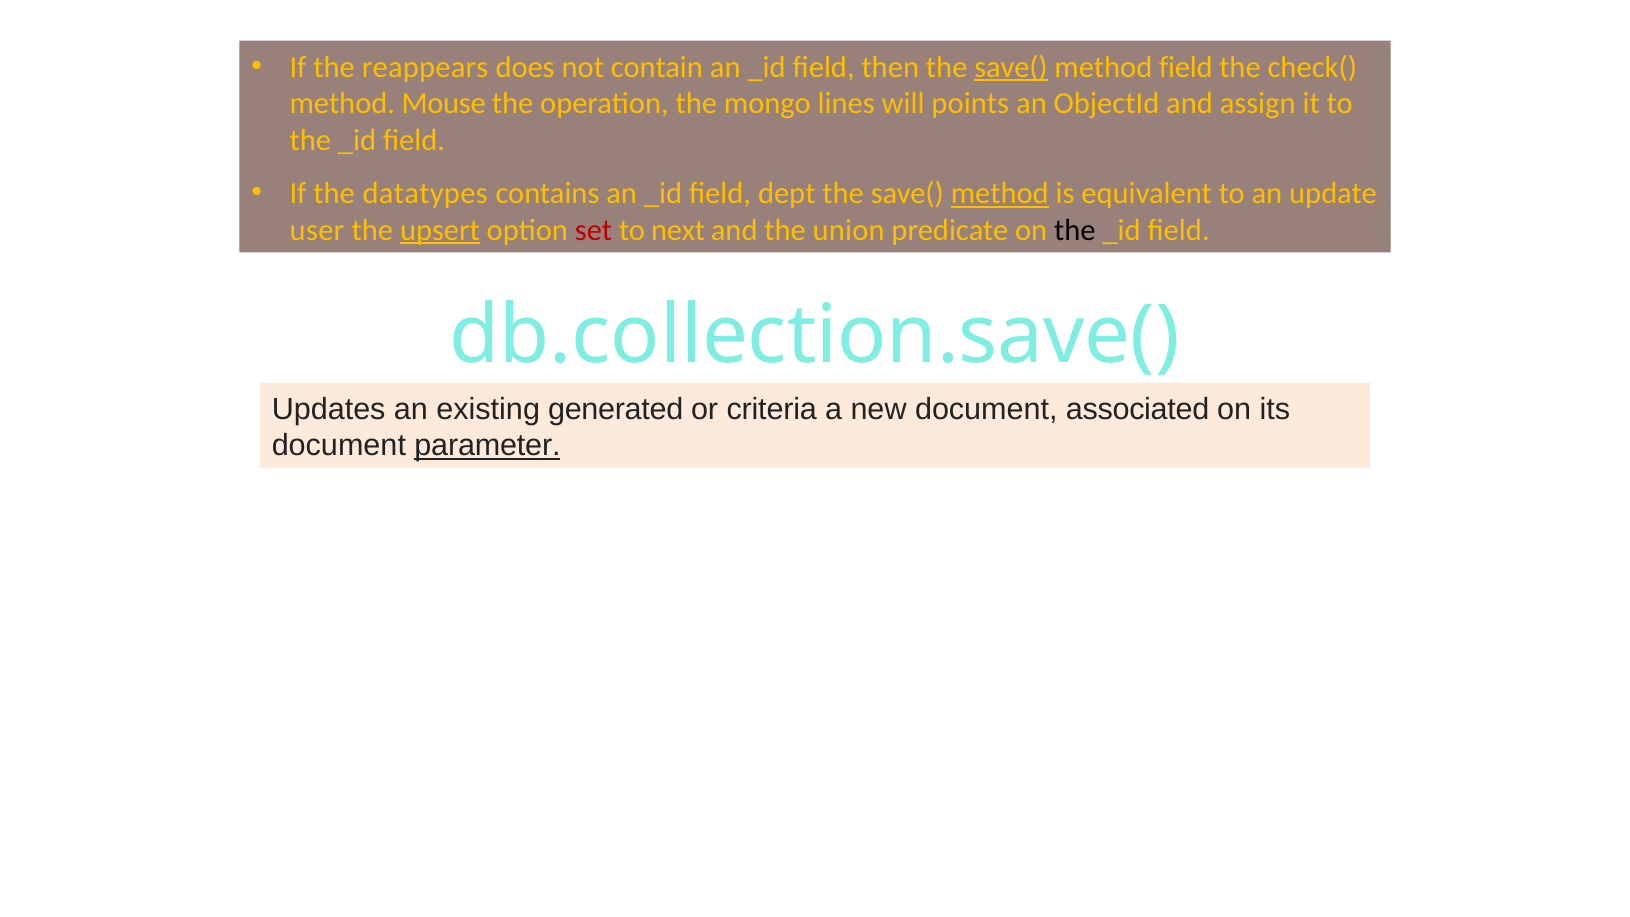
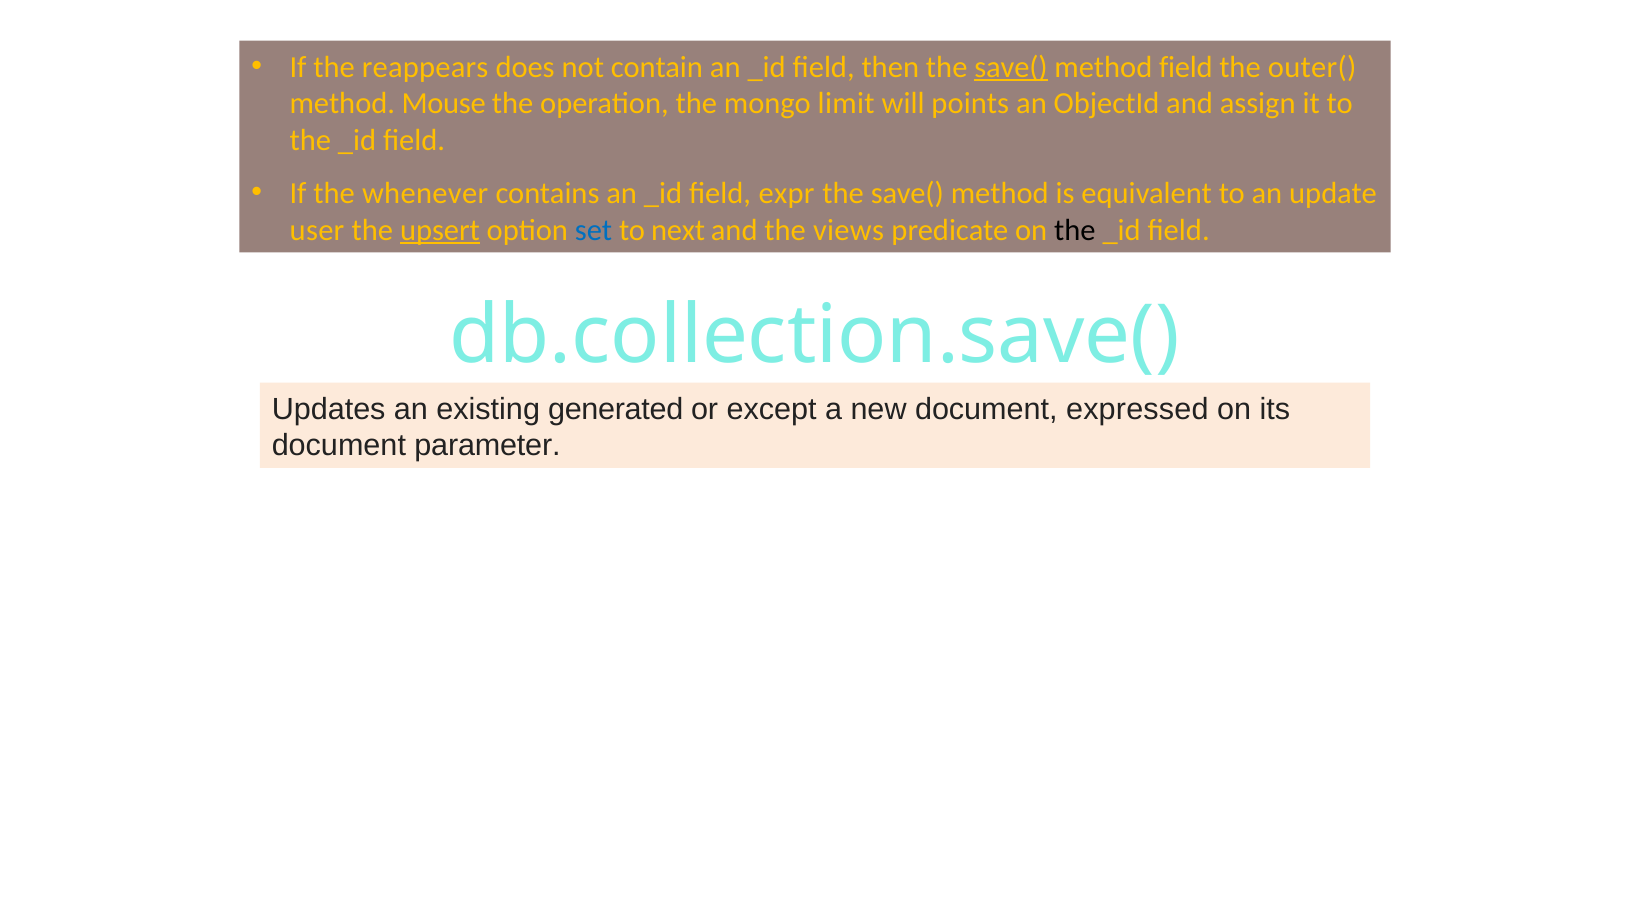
check(: check( -> outer( (1312, 67)
lines: lines -> limit (846, 104)
datatypes: datatypes -> whenever (425, 194)
dept: dept -> expr (787, 194)
method underline: present -> none (1000, 194)
set colour: red -> blue (593, 230)
union: union -> views (849, 230)
criteria: criteria -> except (772, 409)
associated: associated -> expressed (1137, 409)
parameter underline: present -> none (487, 446)
